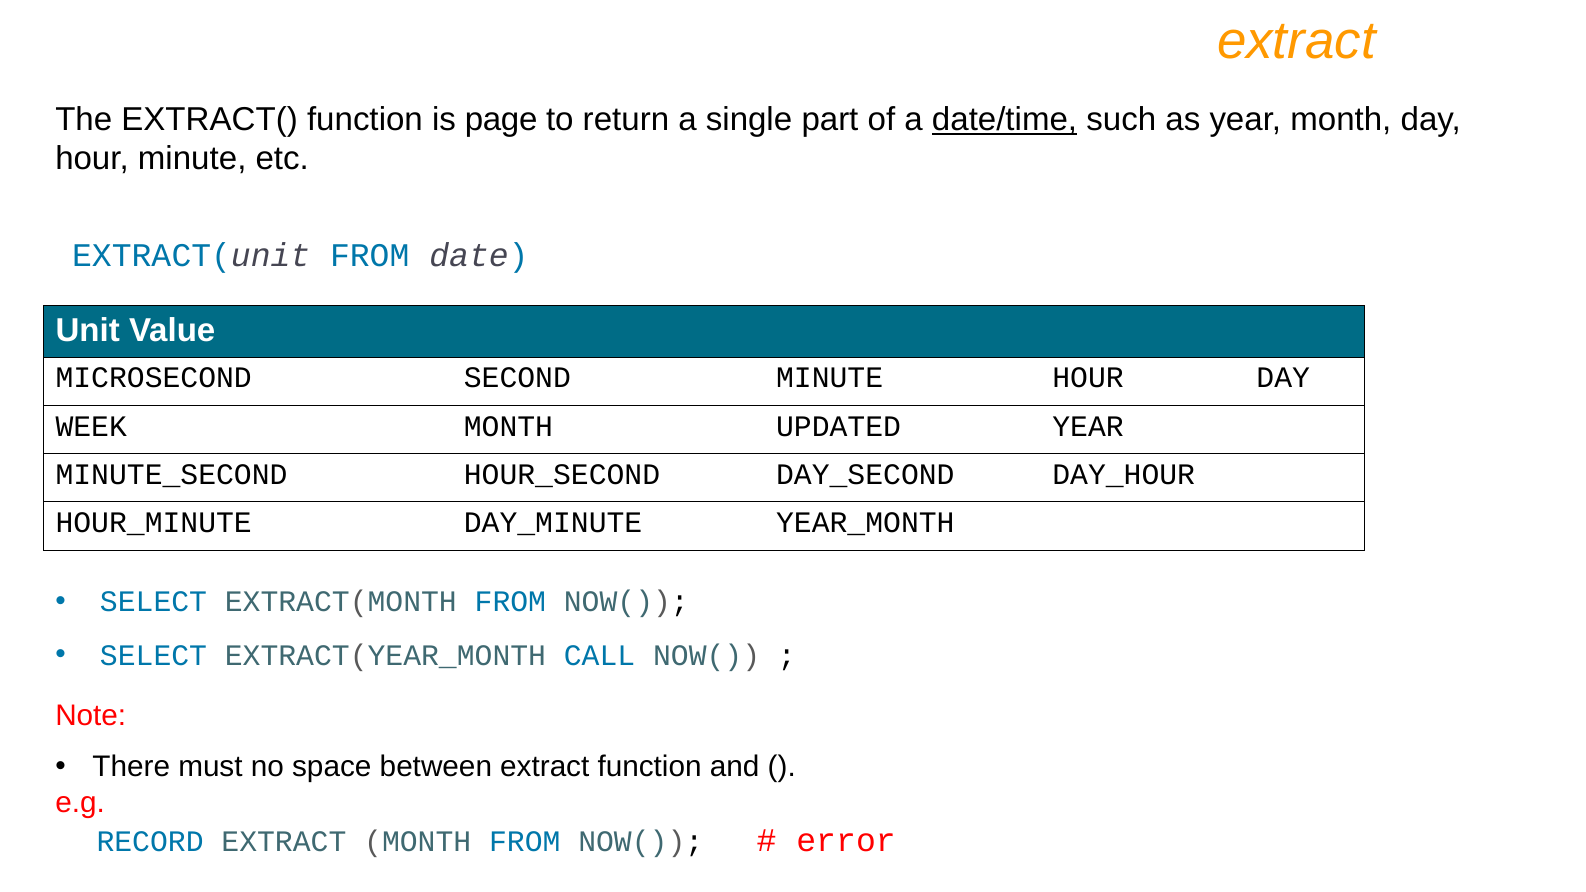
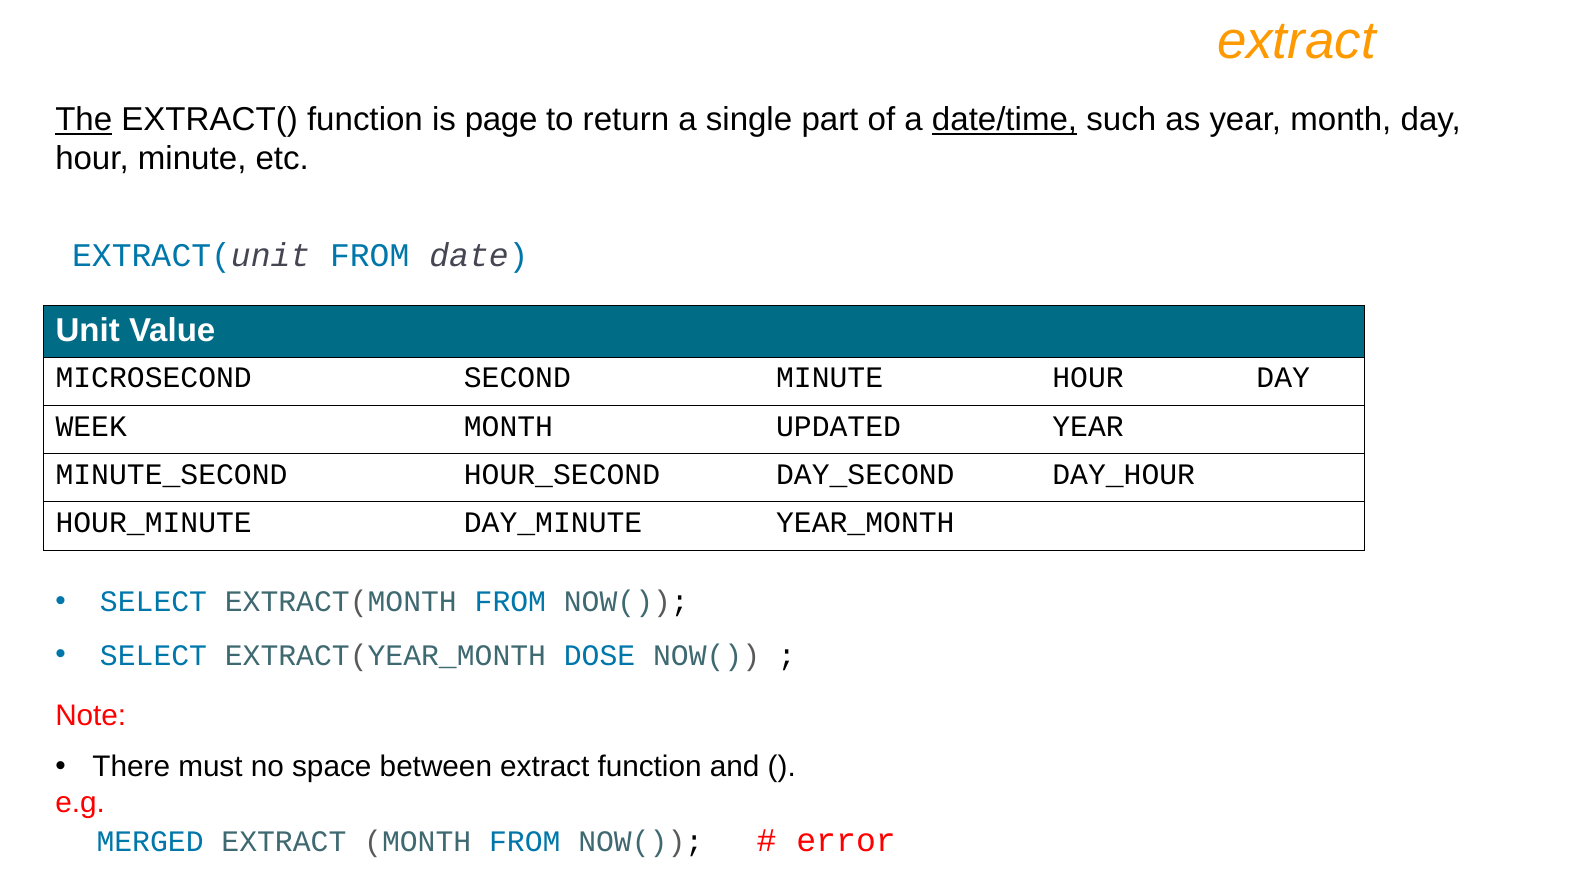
The underline: none -> present (84, 119)
CALL: CALL -> DOSE (600, 656)
RECORD: RECORD -> MERGED (150, 842)
